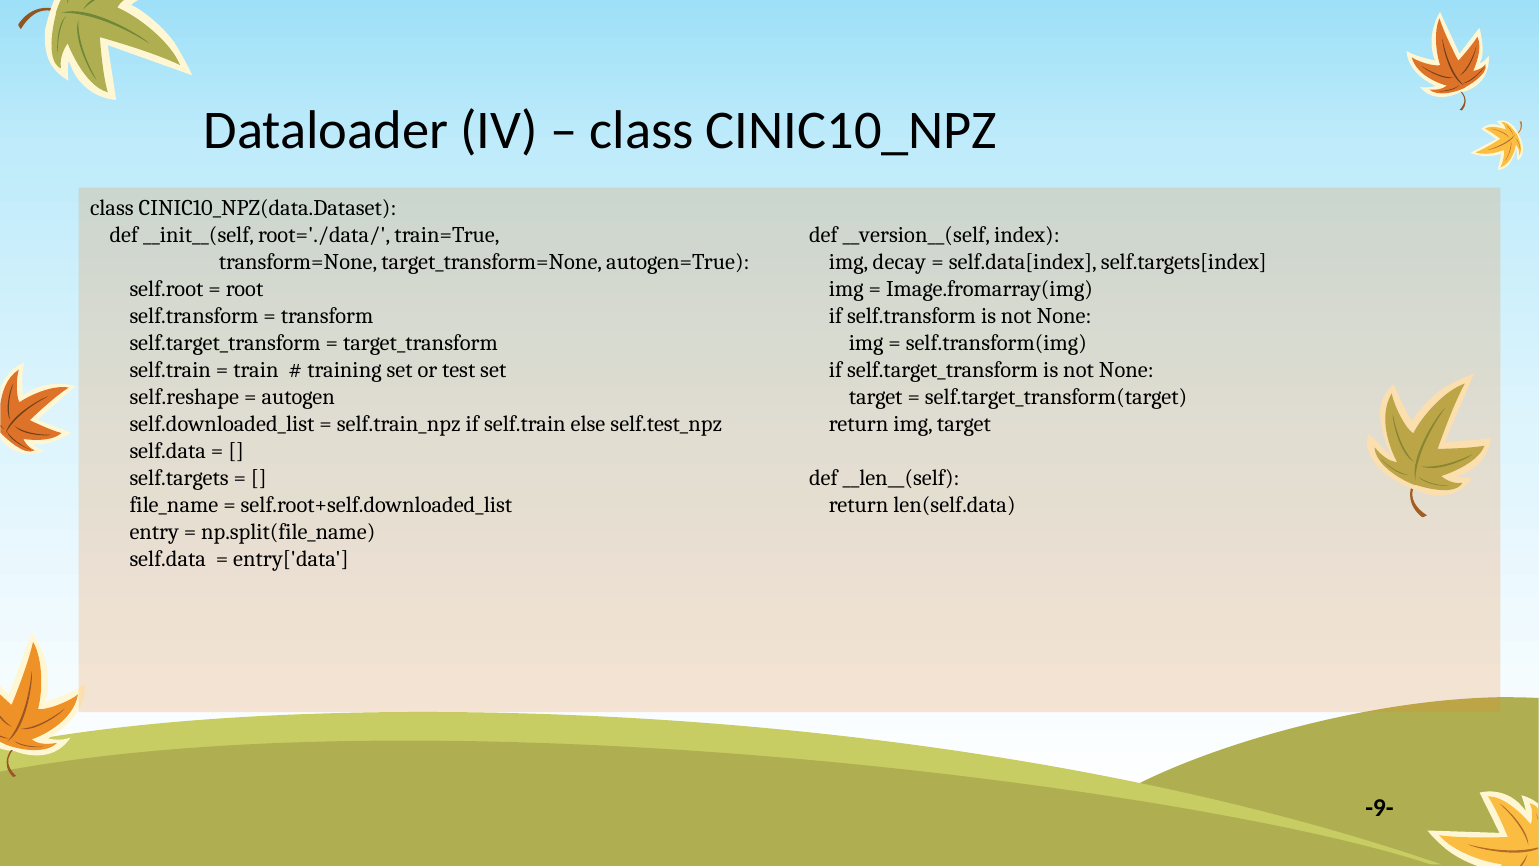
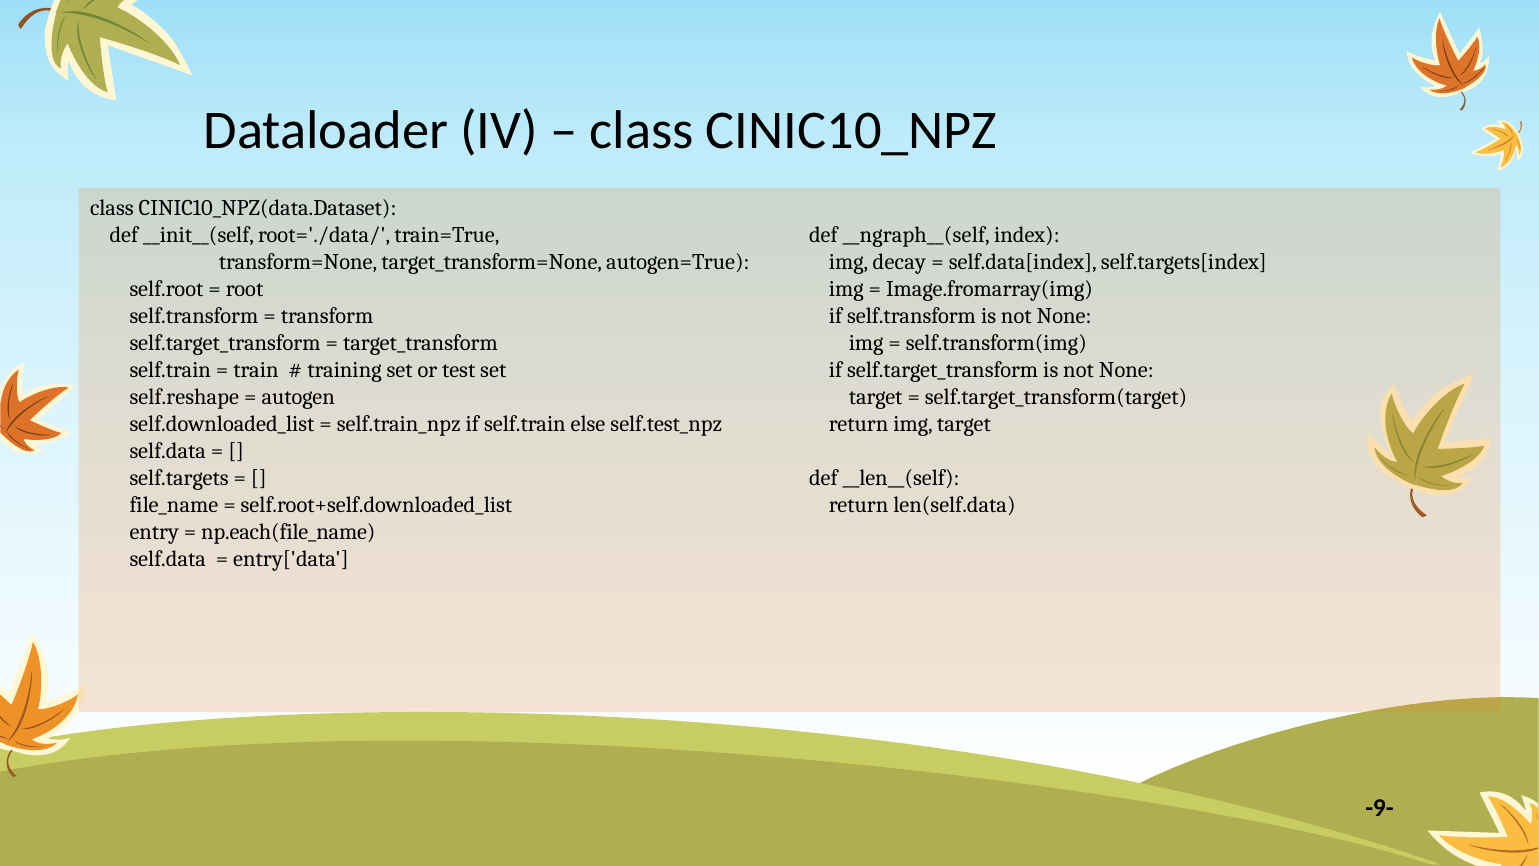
__version__(self: __version__(self -> __ngraph__(self (916, 235)
np.split(file_name: np.split(file_name -> np.each(file_name (288, 532)
